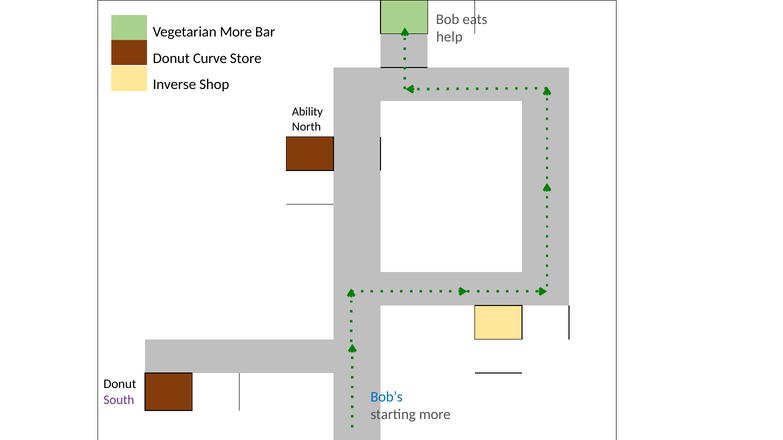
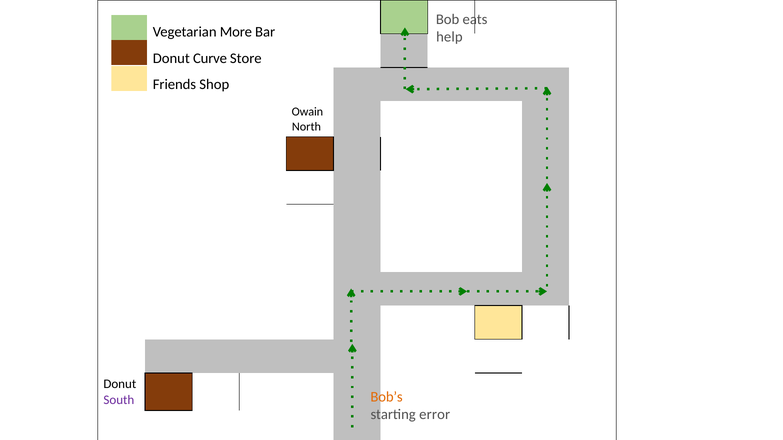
Inverse: Inverse -> Friends (174, 85)
Ability: Ability -> Owain (307, 112)
Bob’s colour: blue -> orange (387, 397)
starting more: more -> error (435, 415)
